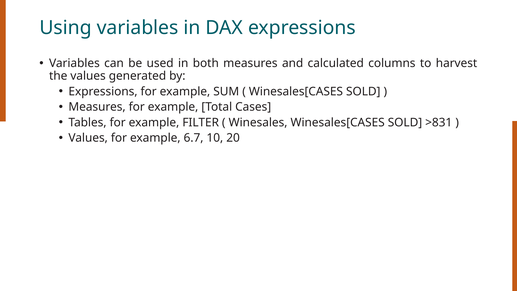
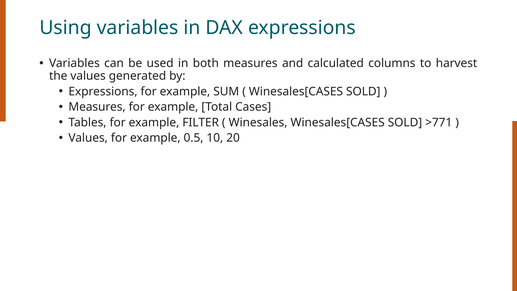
>831: >831 -> >771 (439, 122)
6.7: 6.7 -> 0.5 (194, 138)
